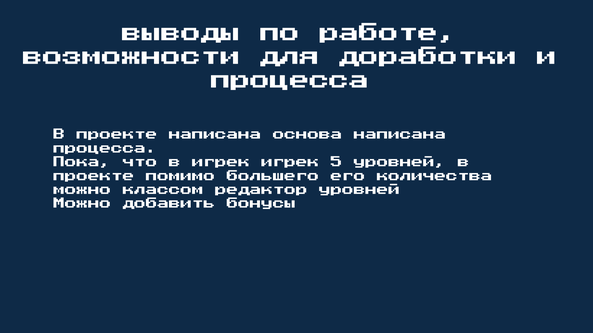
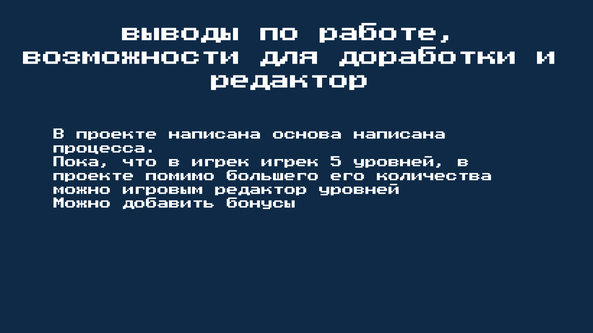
процесса: процесса -> редактор (290, 84)
классом: классом -> игровым (163, 192)
